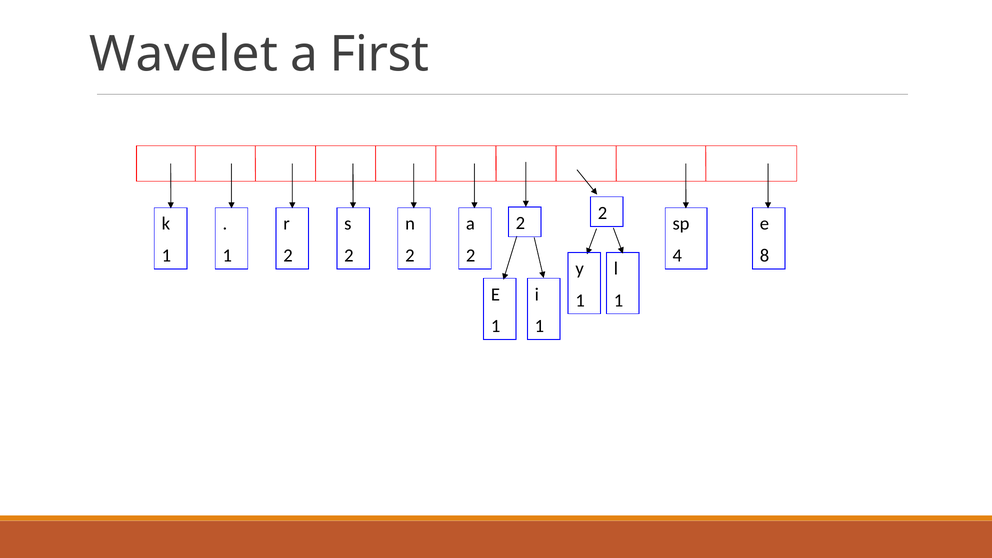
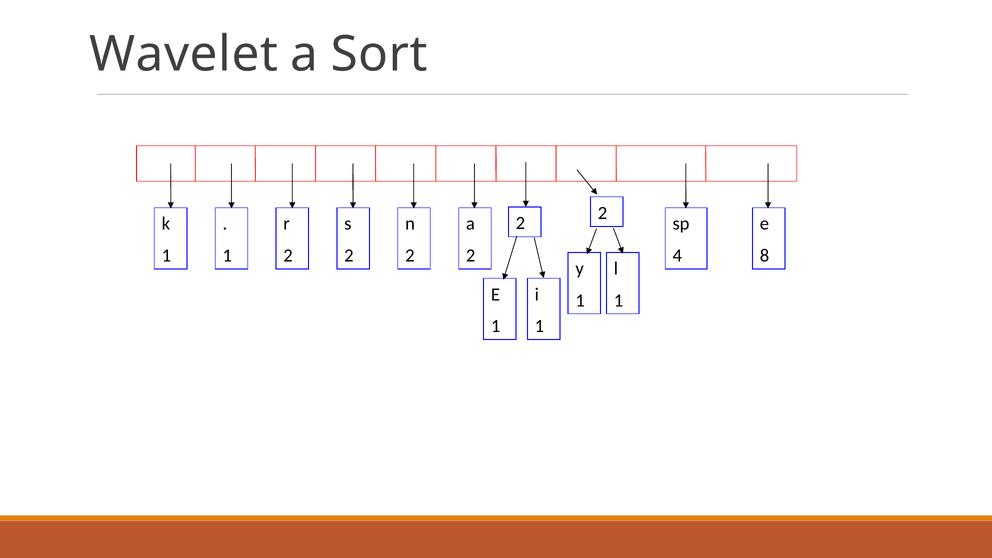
First: First -> Sort (379, 54)
